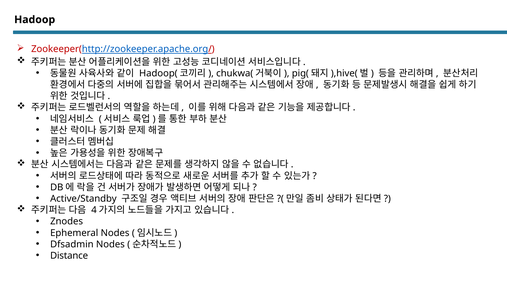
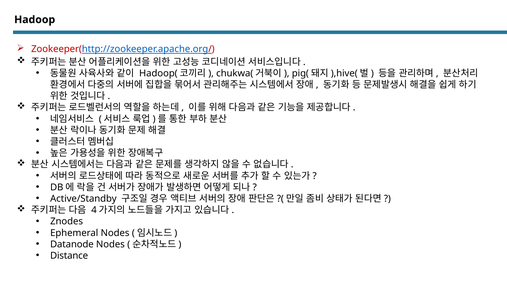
Dfsadmin: Dfsadmin -> Datanode (72, 244)
